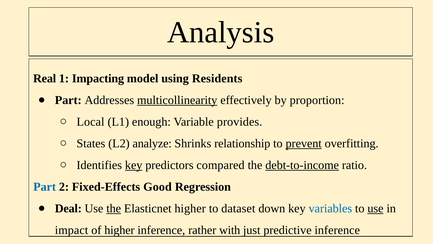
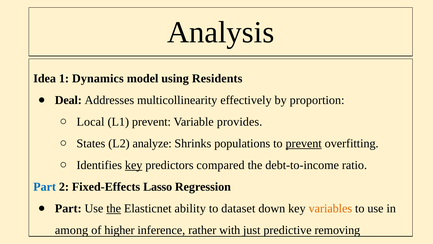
Real: Real -> Idea (45, 78)
Impacting: Impacting -> Dynamics (98, 78)
Part: Part -> Deal (68, 100)
multicollinearity underline: present -> none (177, 100)
L1 enough: enough -> prevent (151, 122)
relationship: relationship -> populations (242, 143)
debt-to-income underline: present -> none (302, 165)
Good: Good -> Lasso (158, 187)
Deal: Deal -> Part (68, 208)
Elasticnet higher: higher -> ability (190, 208)
variables colour: blue -> orange (330, 208)
use underline: present -> none (375, 208)
impact: impact -> among (72, 230)
predictive inference: inference -> removing (337, 230)
